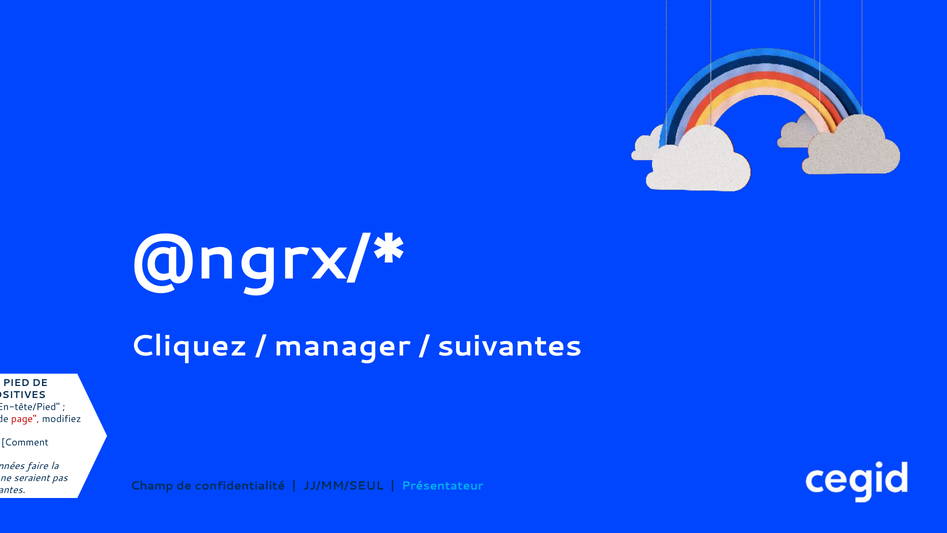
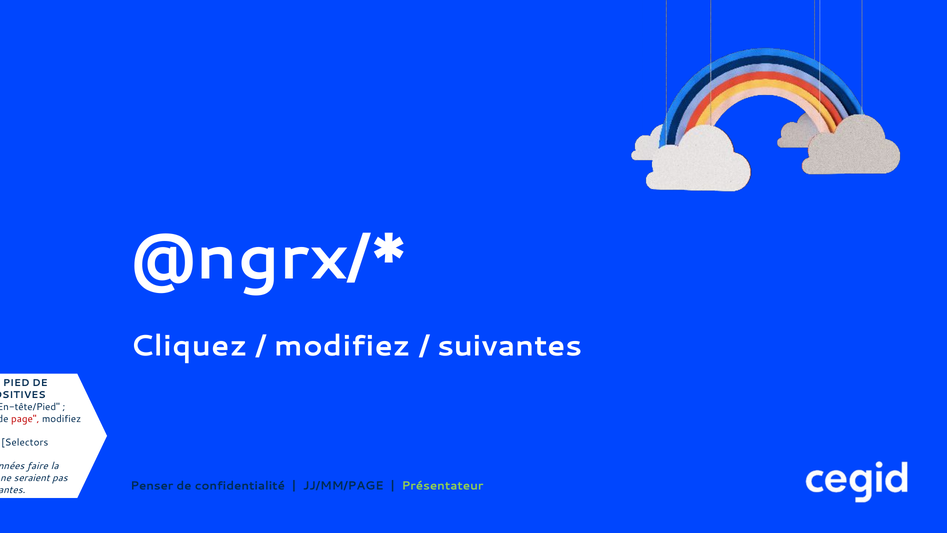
manager: manager -> modifiez (343, 346)
Comment: Comment -> Selectors (25, 442)
Champ: Champ -> Penser (152, 486)
JJ/MM/SEUL: JJ/MM/SEUL -> JJ/MM/PAGE (343, 486)
Présentateur colour: light blue -> light green (443, 486)
